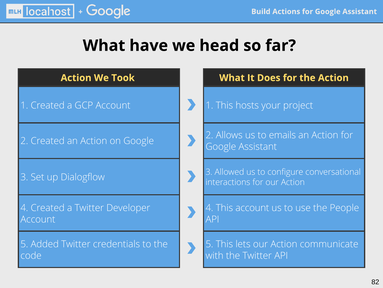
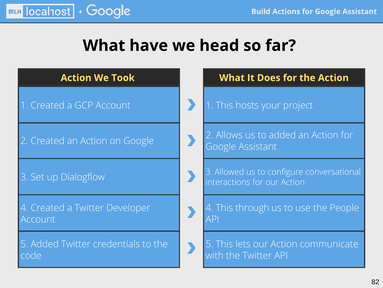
to emails: emails -> added (282, 135)
This account: account -> through (252, 207)
